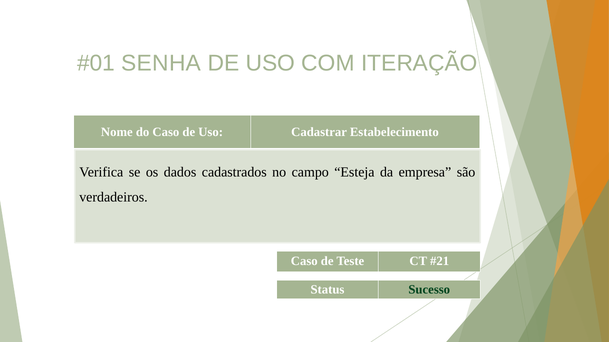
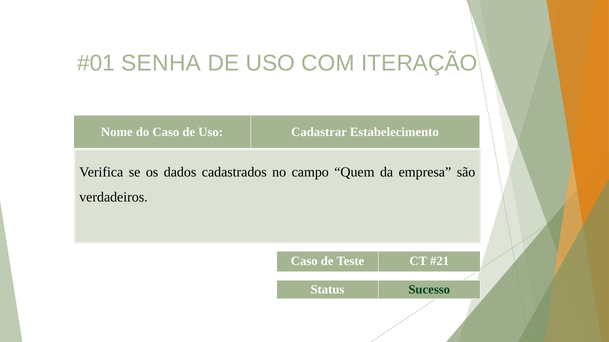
Esteja: Esteja -> Quem (354, 172)
